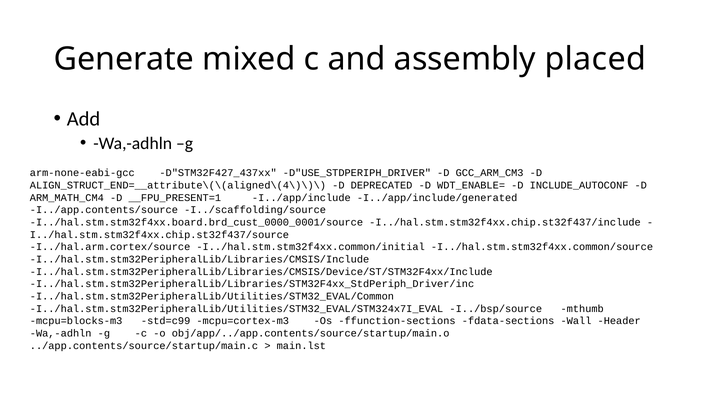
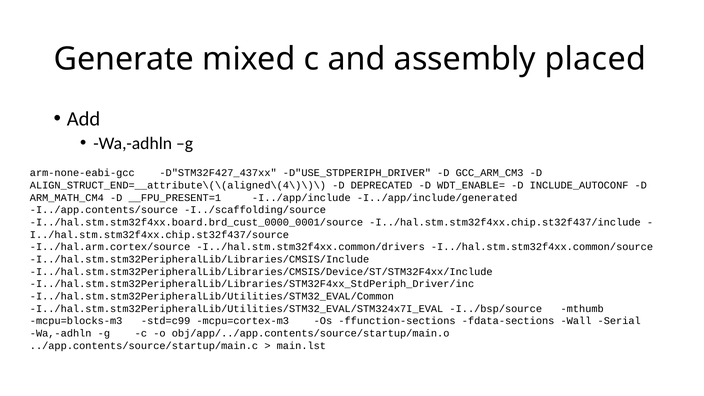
I../hal.stm.stm32f4xx.common/initial: I../hal.stm.stm32f4xx.common/initial -> I../hal.stm.stm32f4xx.common/drivers (311, 247)
Header: Header -> Serial (619, 321)
